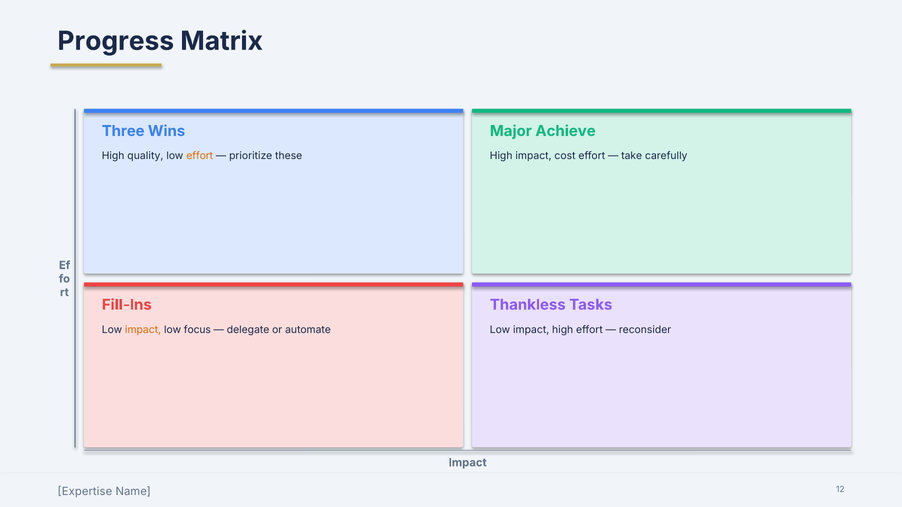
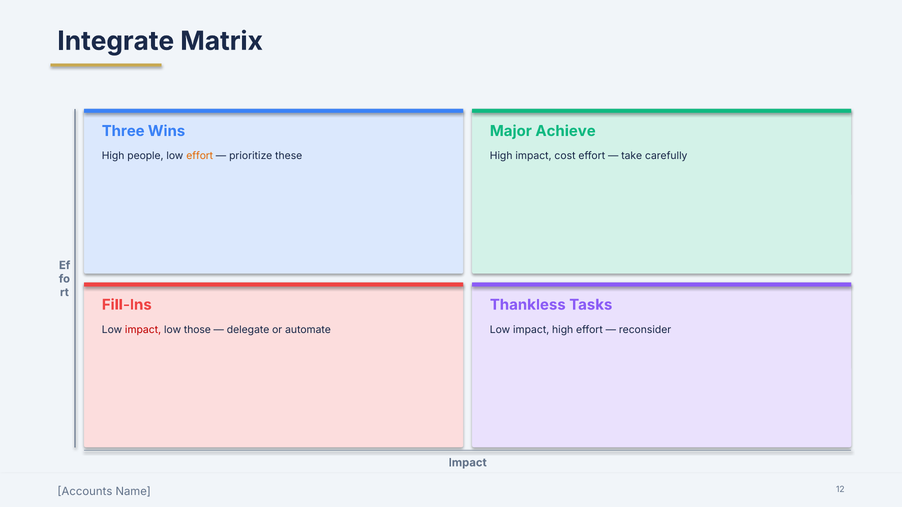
Progress: Progress -> Integrate (116, 41)
quality: quality -> people (145, 156)
impact colour: orange -> red (143, 330)
focus: focus -> those (197, 330)
Expertise: Expertise -> Accounts (85, 492)
